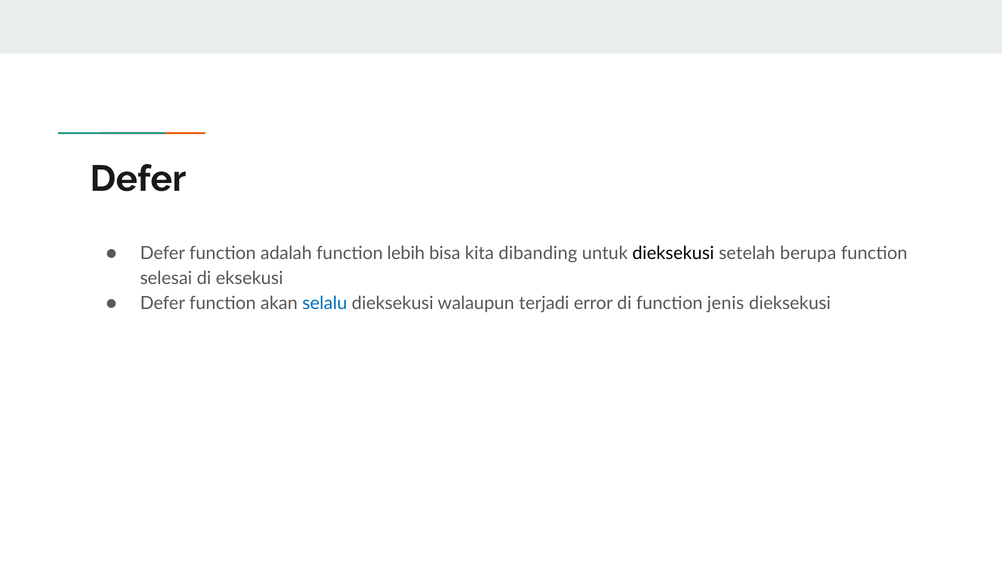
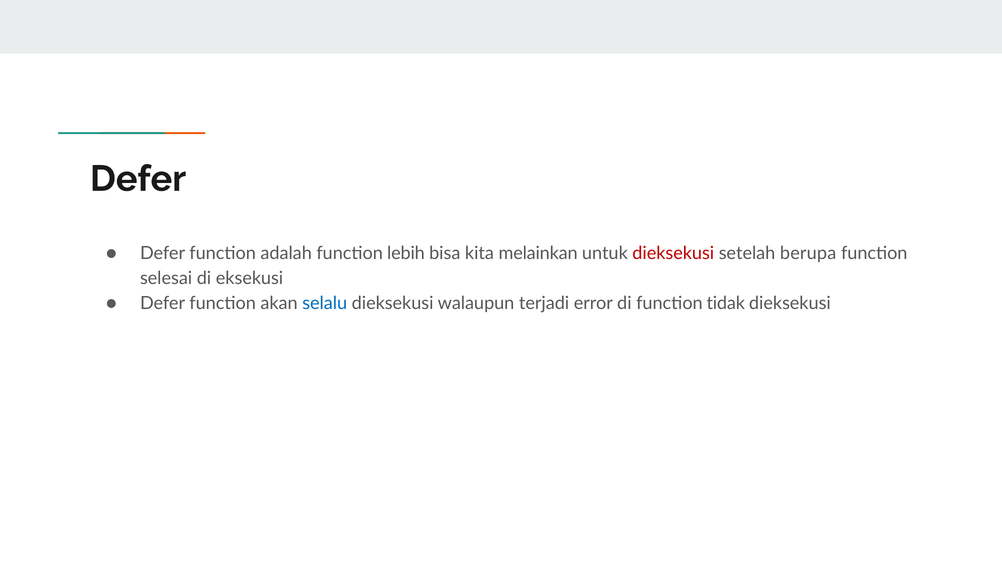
dibanding: dibanding -> melainkan (538, 253)
dieksekusi colour: black -> red (673, 253)
jenis: jenis -> tidak (726, 303)
